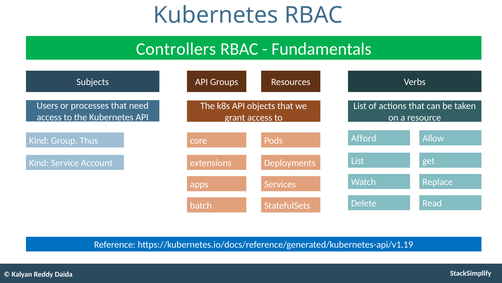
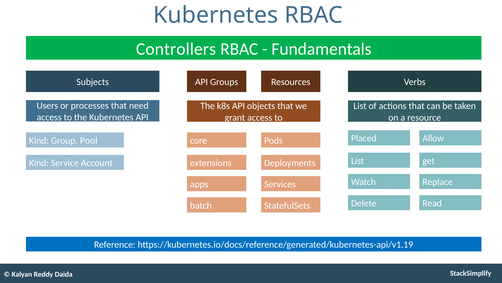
Afford: Afford -> Placed (364, 138)
Thus: Thus -> Pool (89, 140)
